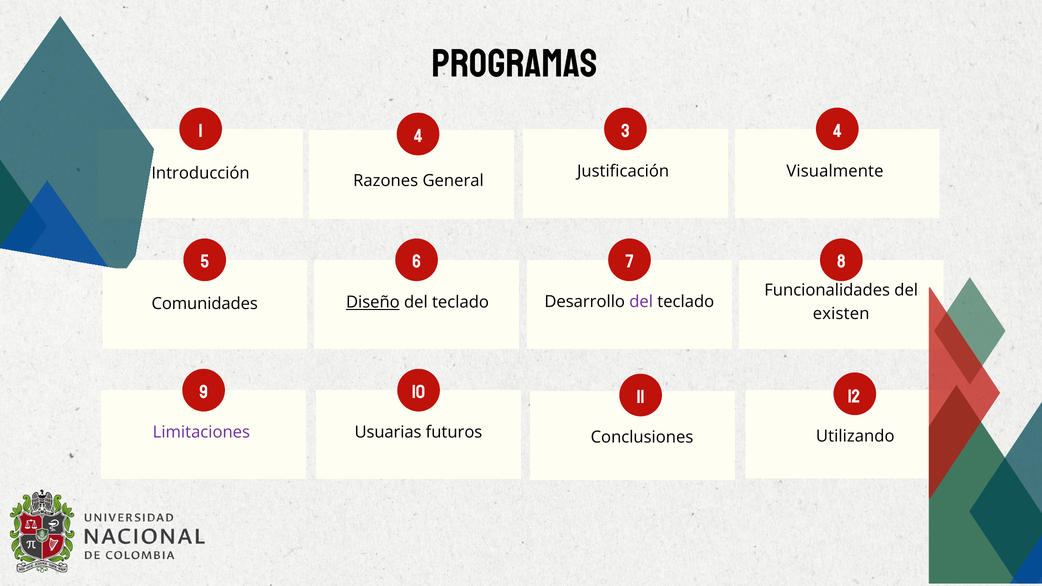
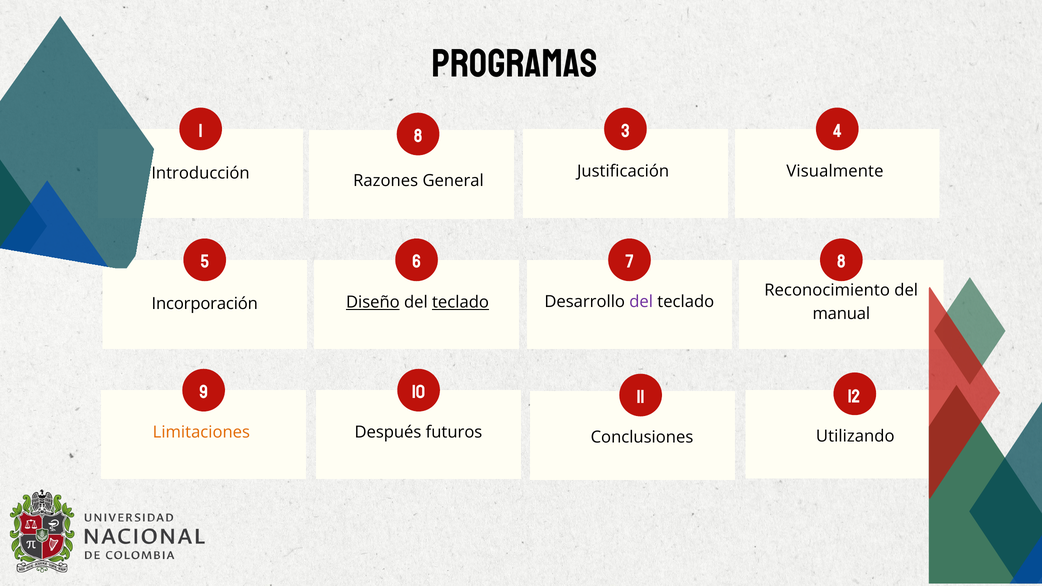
1 4: 4 -> 8 (418, 136)
Funcionalidades: Funcionalidades -> Reconocimiento (827, 290)
teclado underline: none -> present (460, 302)
Comunidades: Comunidades -> Incorporación (205, 304)
existen: existen -> manual (841, 314)
Limitaciones colour: purple -> orange (201, 432)
Usuarias: Usuarias -> Después (388, 432)
